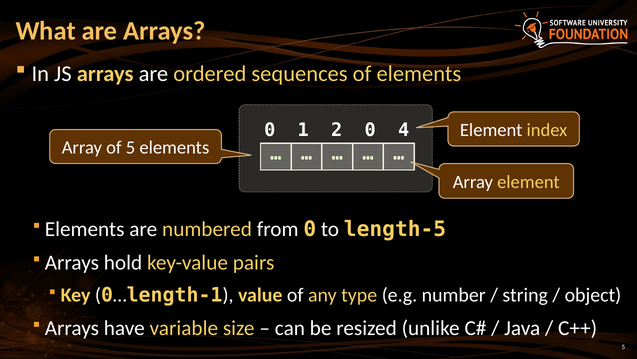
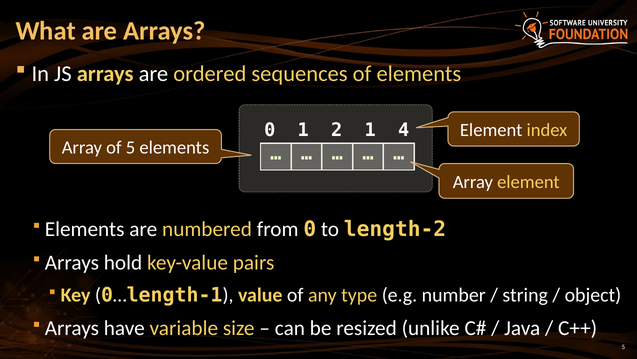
2 0: 0 -> 1 (370, 130)
length-5: length-5 -> length-2 (395, 229)
